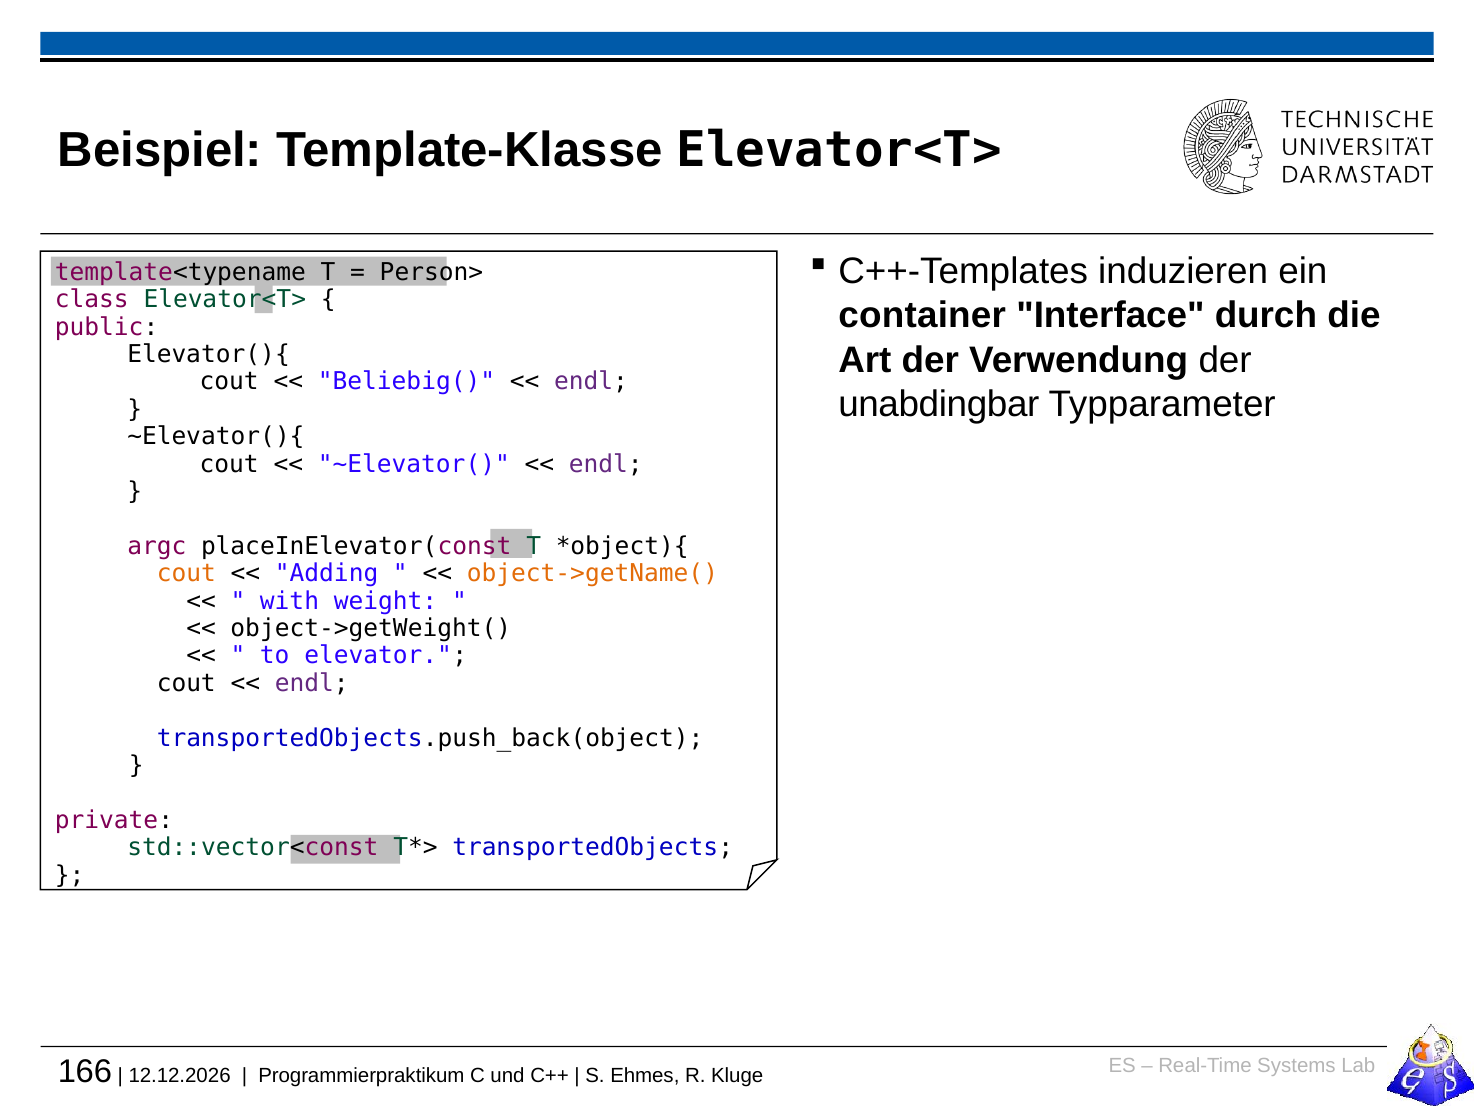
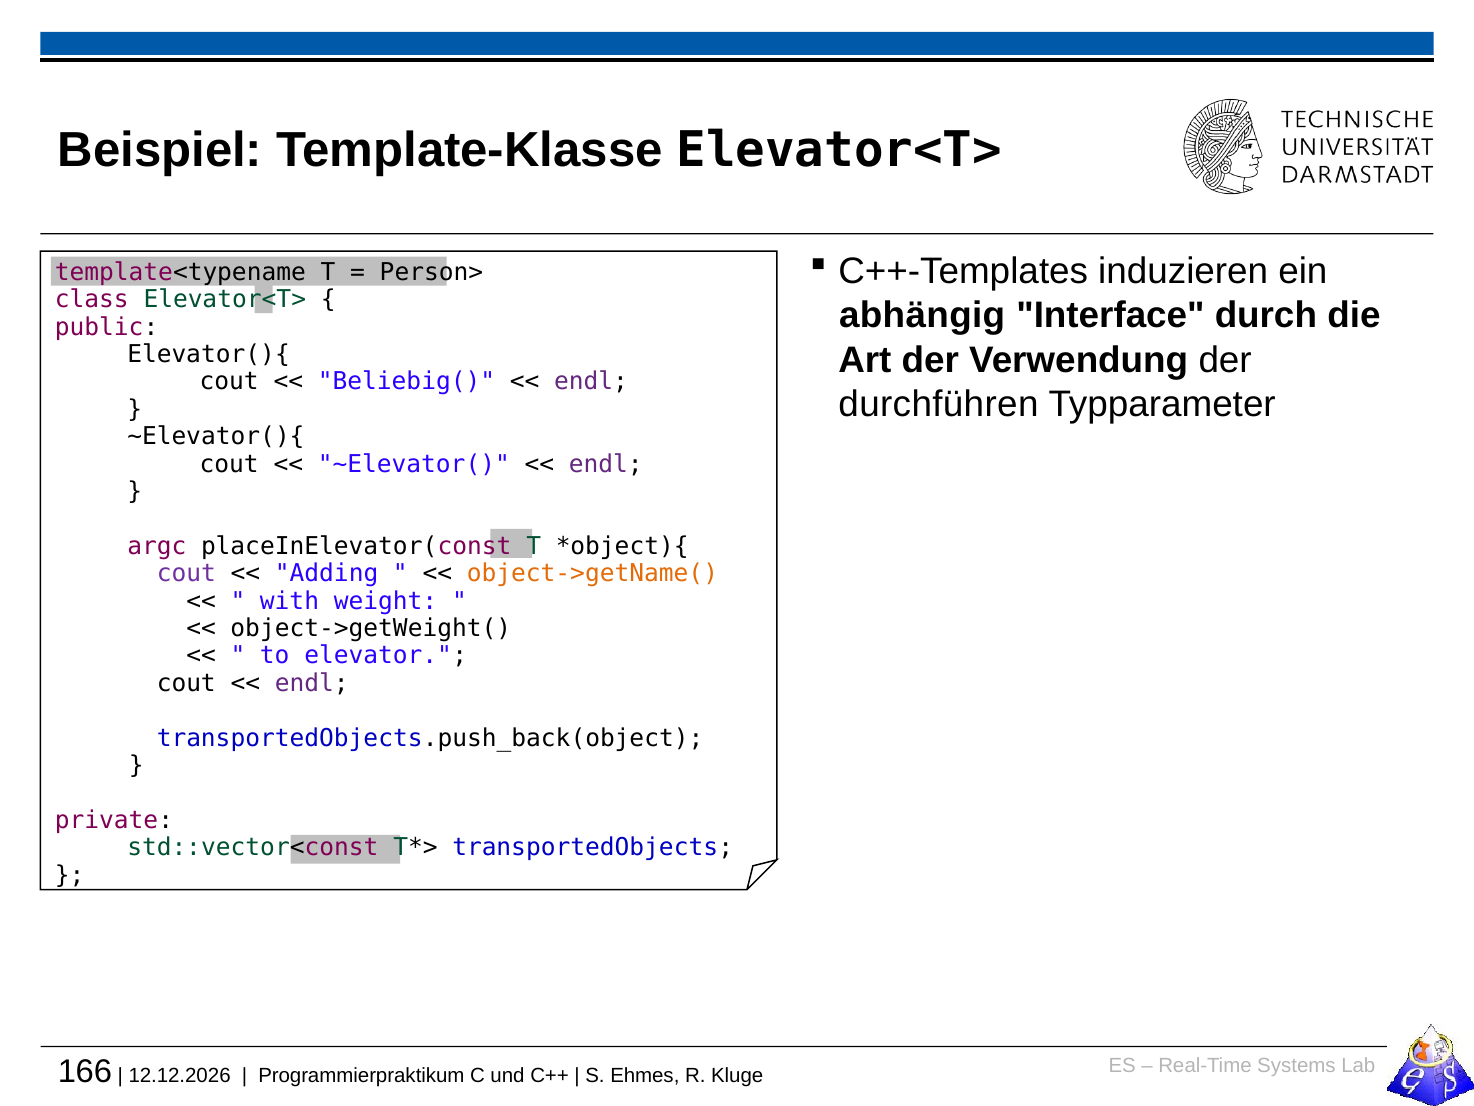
container: container -> abhängig (922, 316)
unabdingbar: unabdingbar -> durchführen (938, 404)
cout colour: orange -> purple (186, 573)
